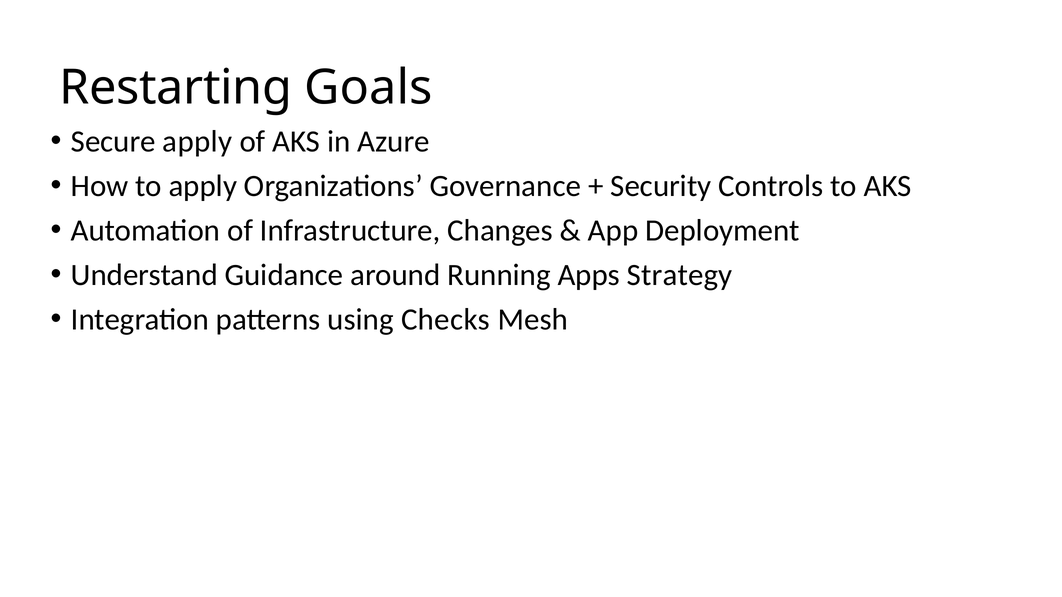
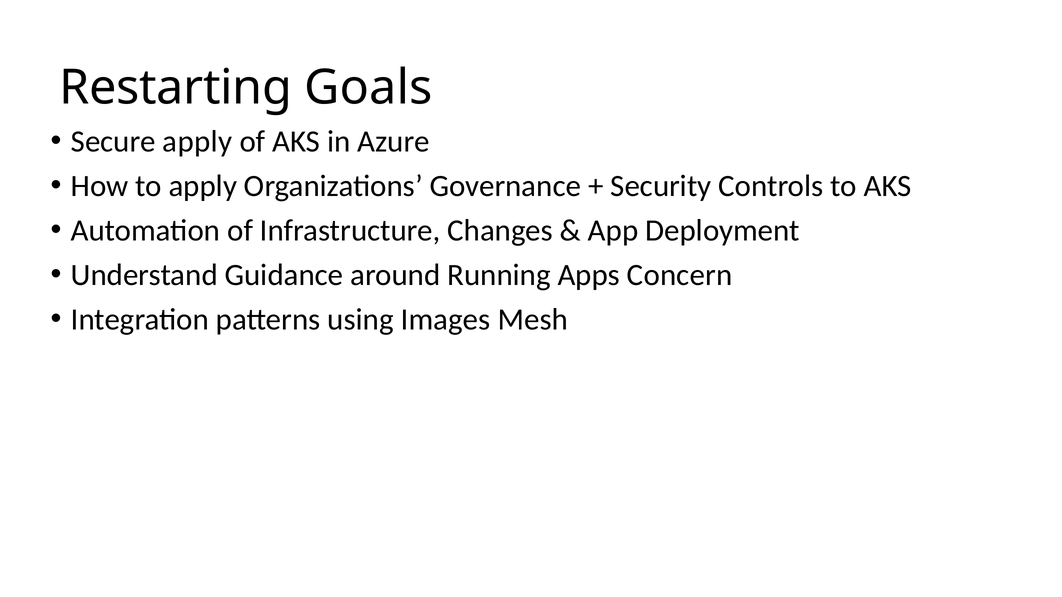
Strategy: Strategy -> Concern (680, 275)
Checks: Checks -> Images (446, 320)
